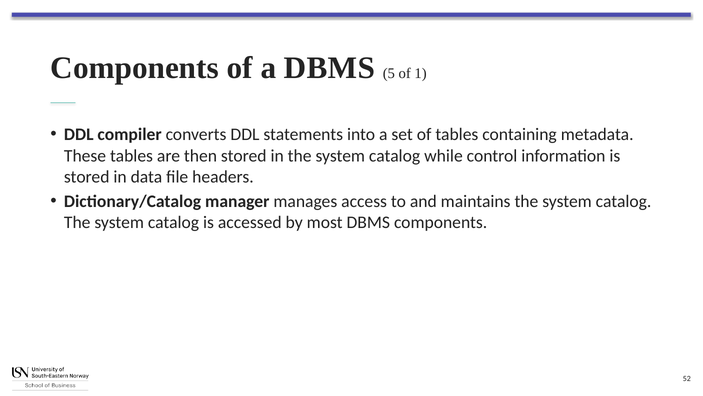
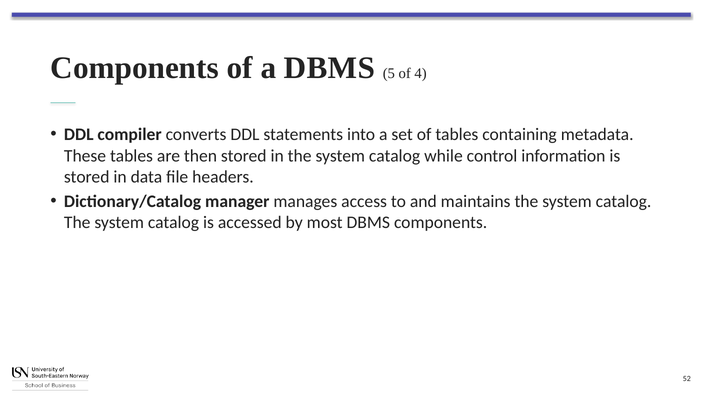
1: 1 -> 4 (421, 74)
